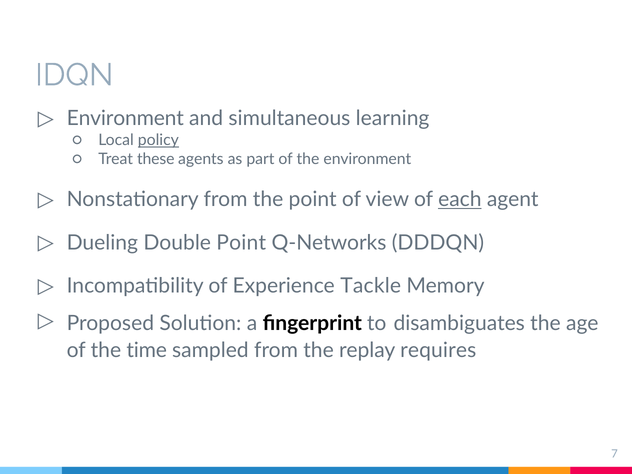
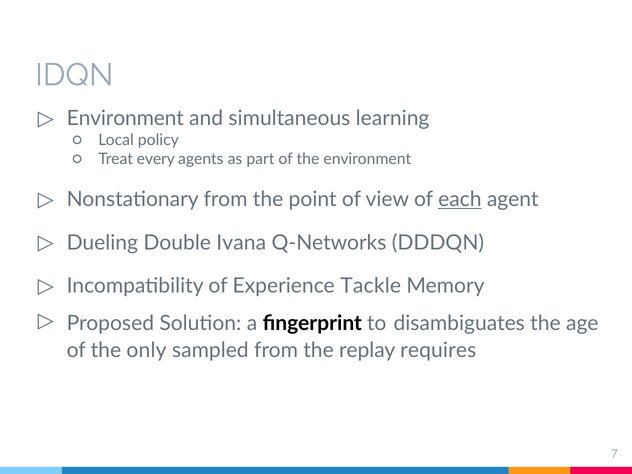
policy underline: present -> none (158, 140)
these: these -> every (156, 159)
Double Point: Point -> Ivana (241, 243)
time: time -> only (146, 350)
